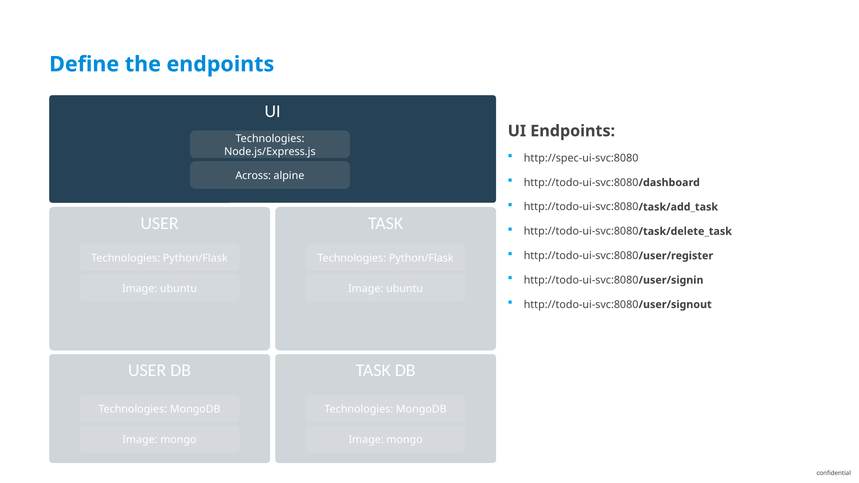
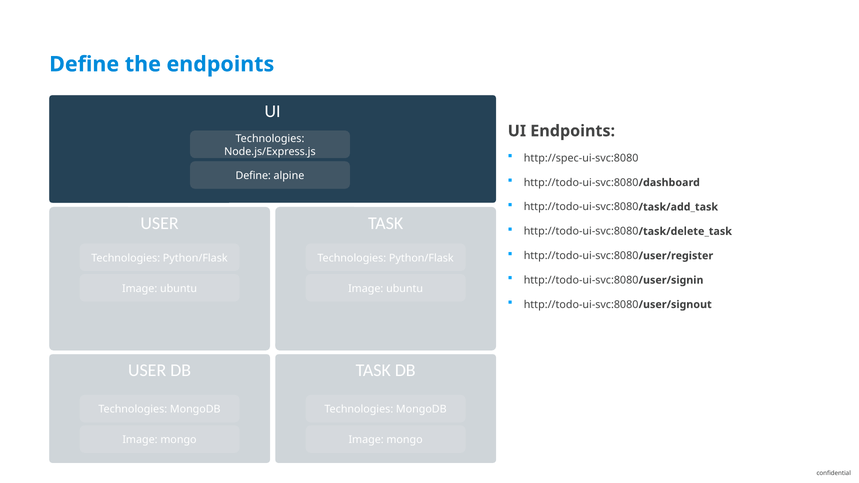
Across: Across -> Define (253, 176)
